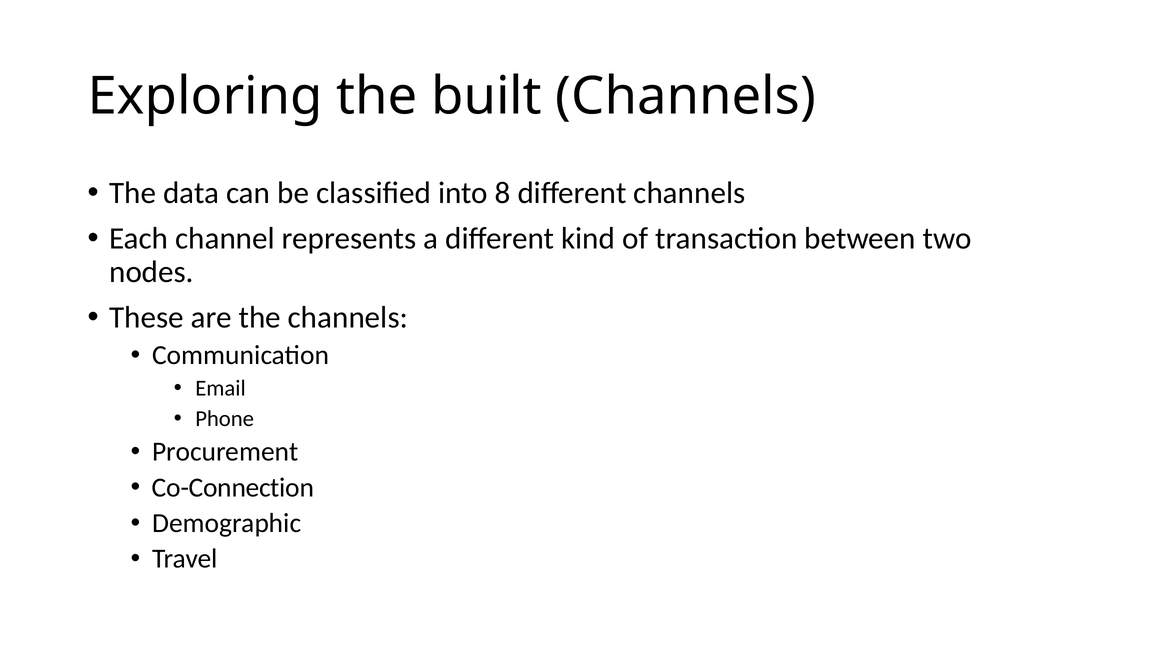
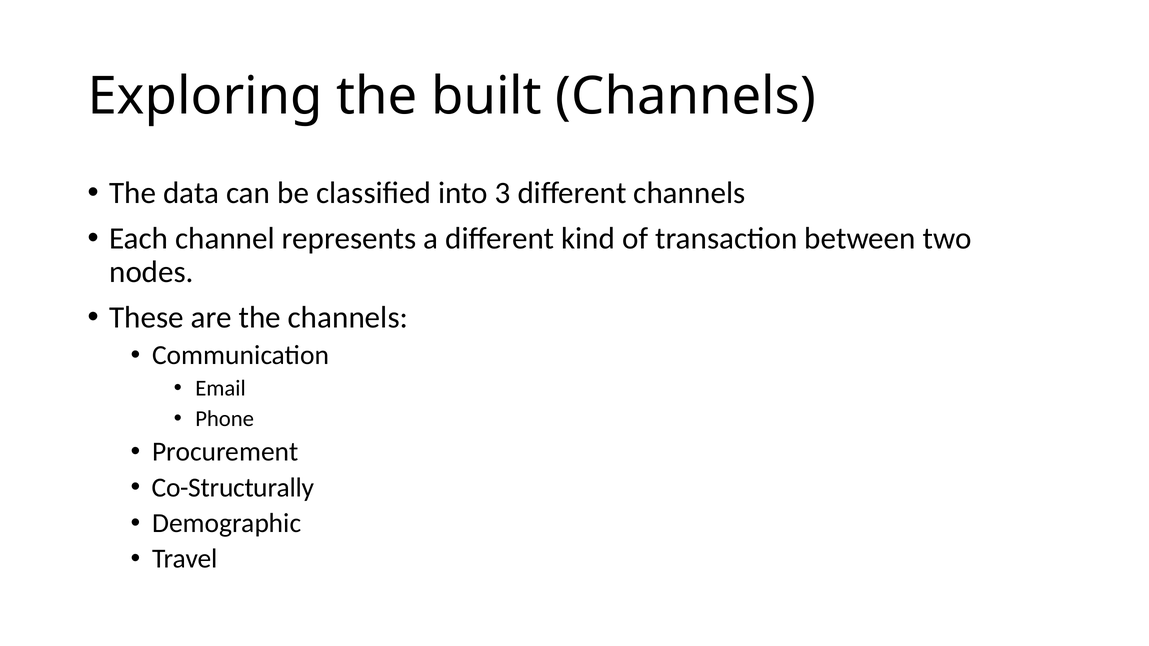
8: 8 -> 3 (503, 193)
Co-Connection: Co-Connection -> Co-Structurally (233, 488)
